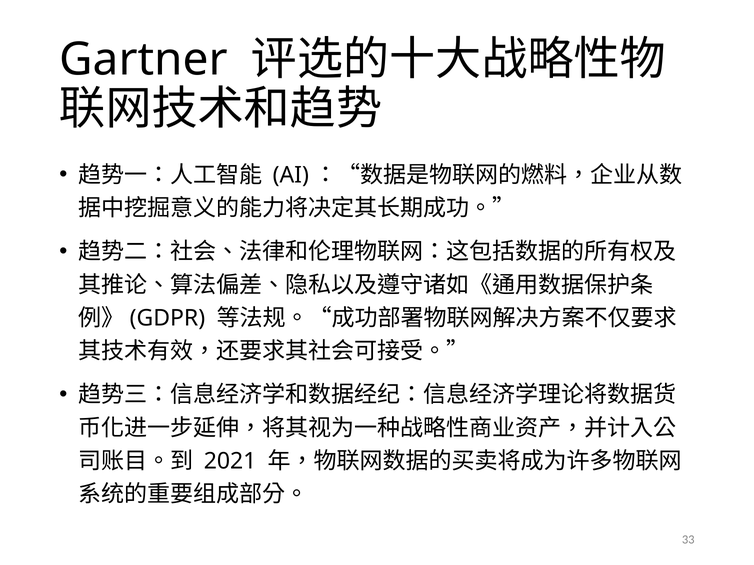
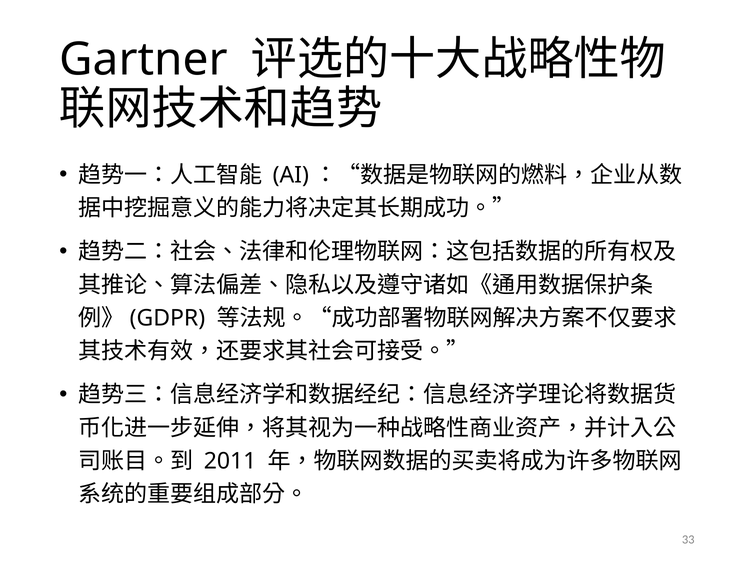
2021: 2021 -> 2011 (230, 461)
